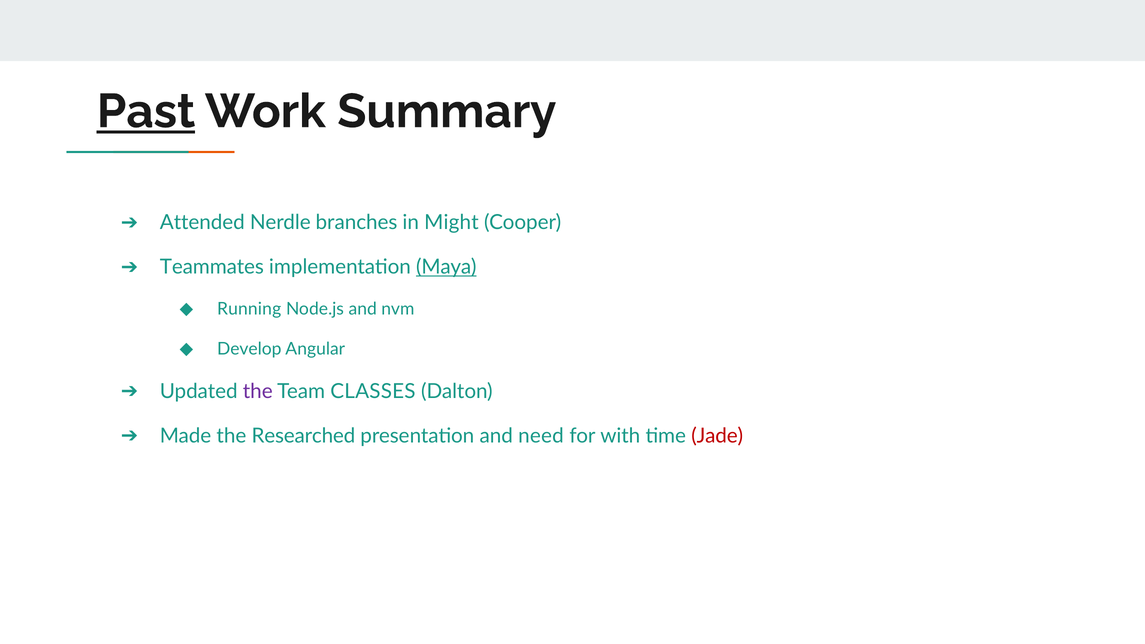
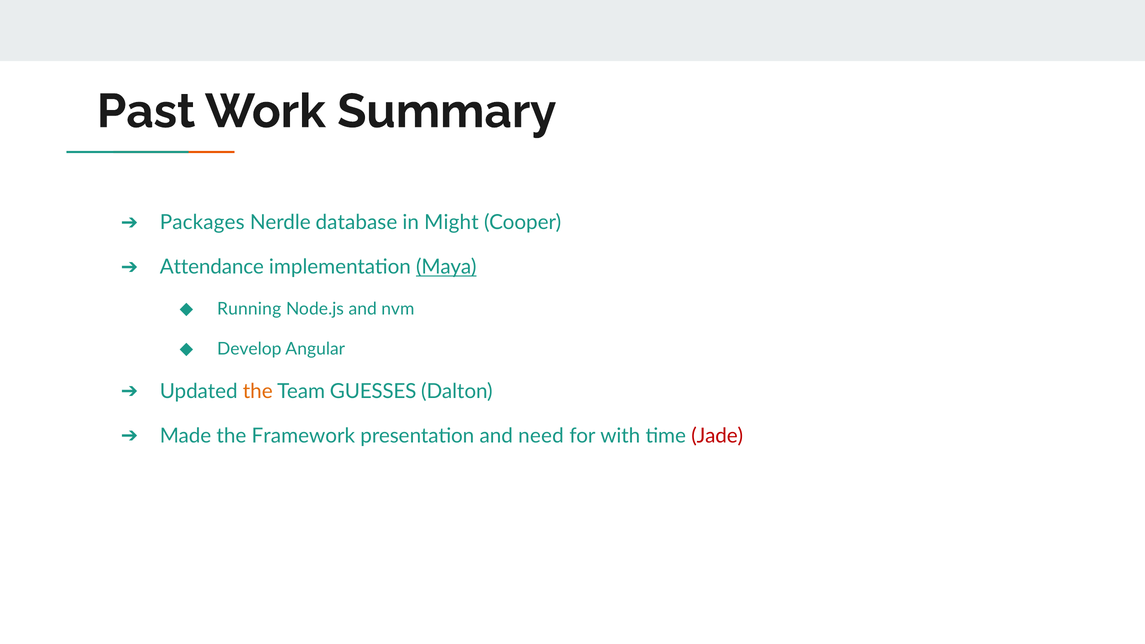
Past underline: present -> none (146, 111)
Attended: Attended -> Packages (202, 223)
branches: branches -> database (356, 223)
Teammates: Teammates -> Attendance (212, 267)
the colour: purple -> orange (258, 392)
CLASSES: CLASSES -> GUESSES (373, 392)
Researched: Researched -> Framework (303, 436)
